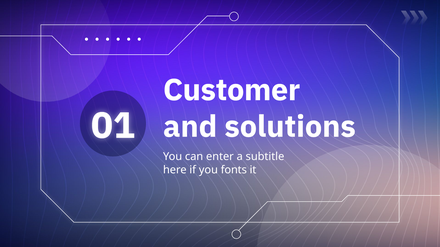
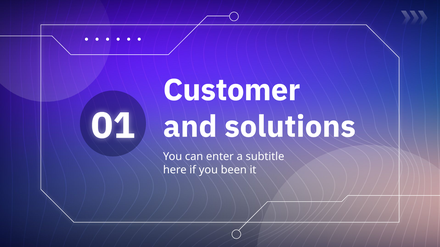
fonts: fonts -> been (234, 170)
